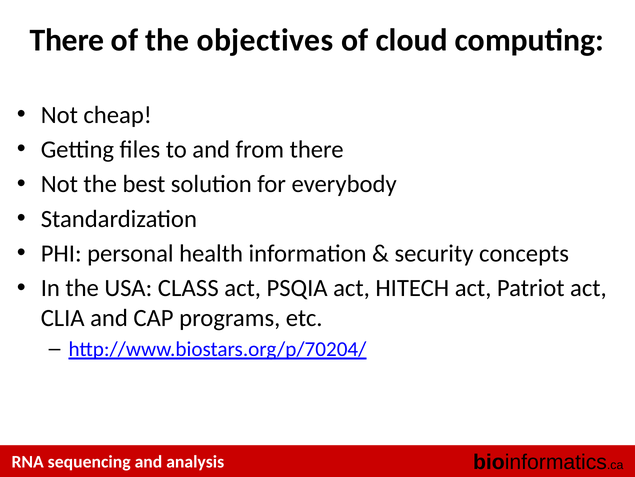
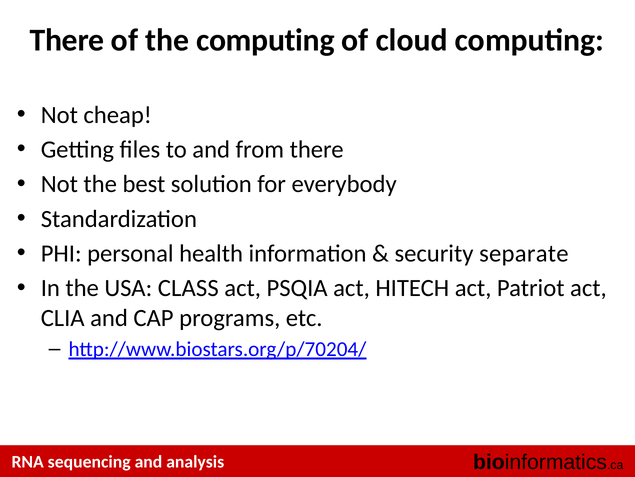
the objectives: objectives -> computing (265, 40)
concepts: concepts -> separate (524, 253)
